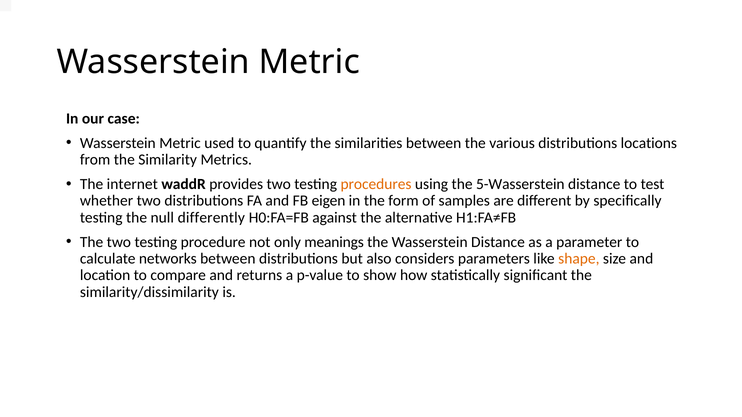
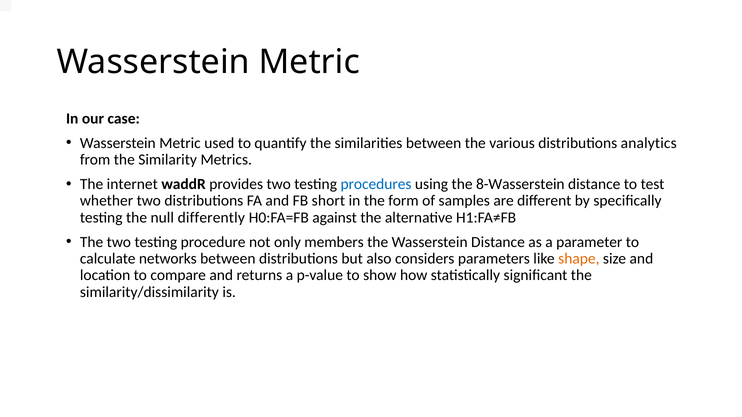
locations: locations -> analytics (649, 143)
procedures colour: orange -> blue (376, 184)
5-Wasserstein: 5-Wasserstein -> 8-Wasserstein (520, 184)
eigen: eigen -> short (328, 201)
meanings: meanings -> members (334, 242)
